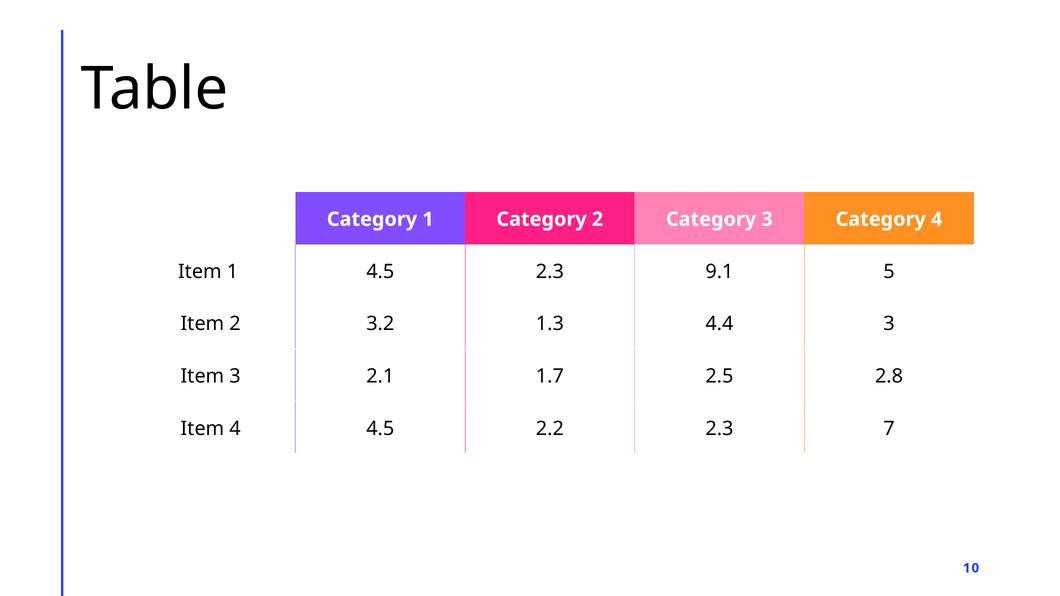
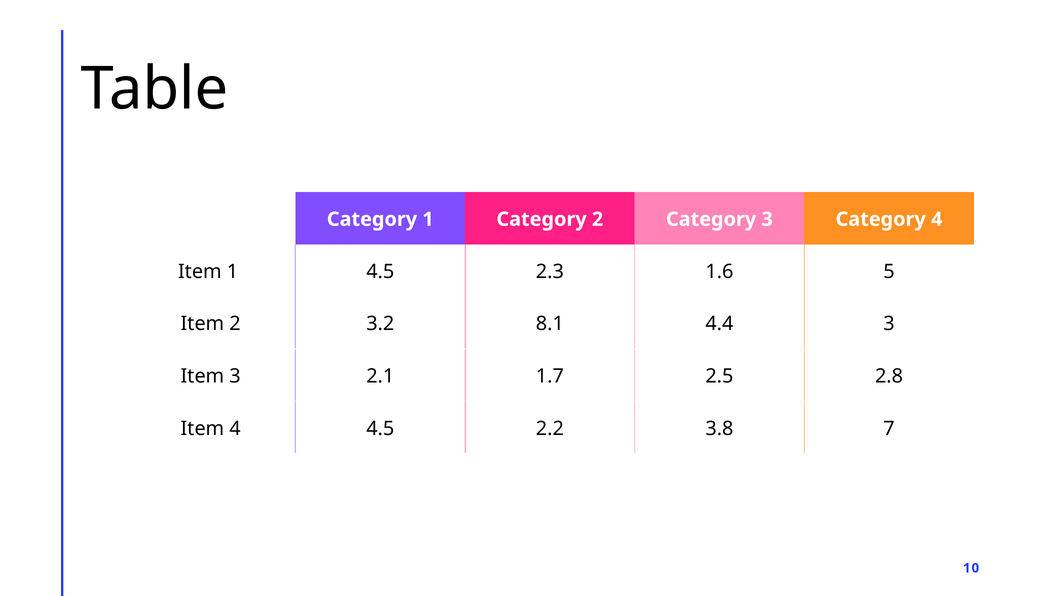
9.1: 9.1 -> 1.6 (719, 272)
1.3: 1.3 -> 8.1 (550, 324)
2.2 2.3: 2.3 -> 3.8 (719, 429)
